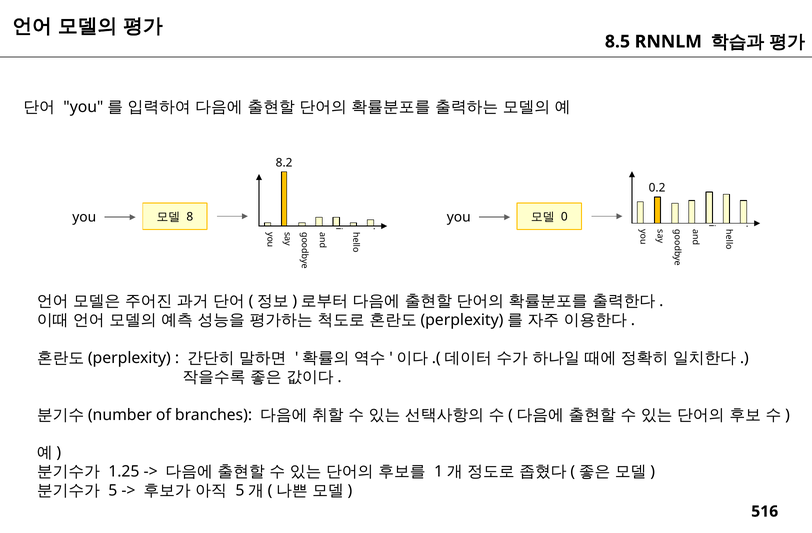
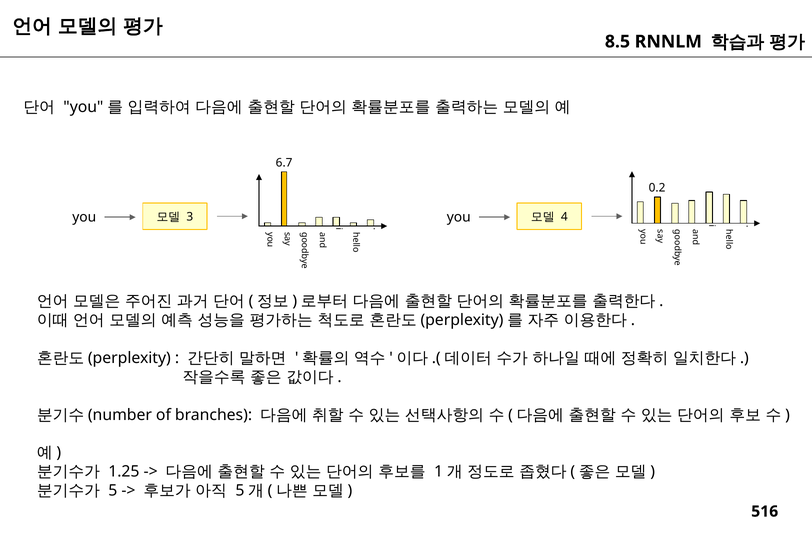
8.2: 8.2 -> 6.7 (284, 163)
8: 8 -> 3 (190, 217)
0: 0 -> 4 (564, 217)
